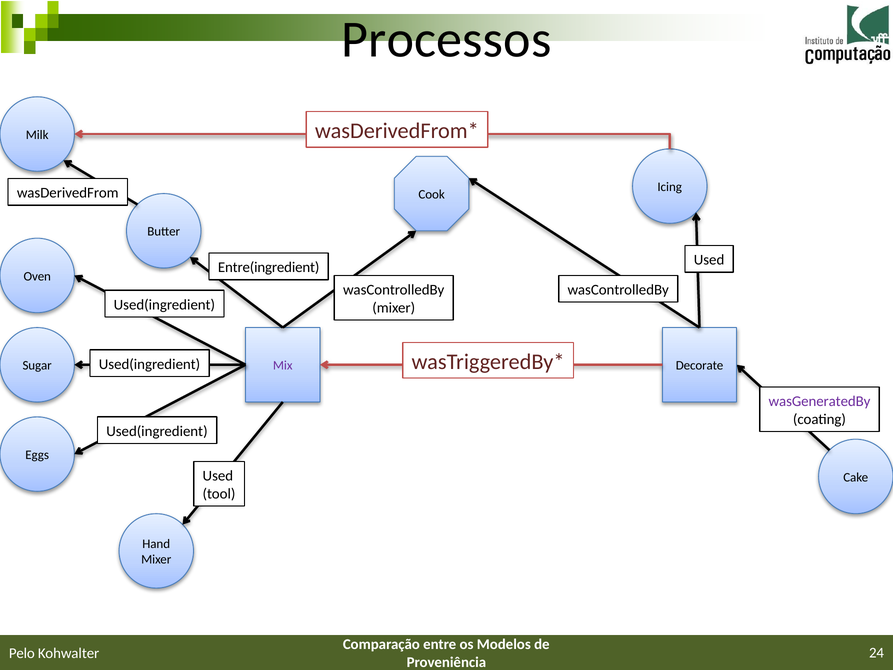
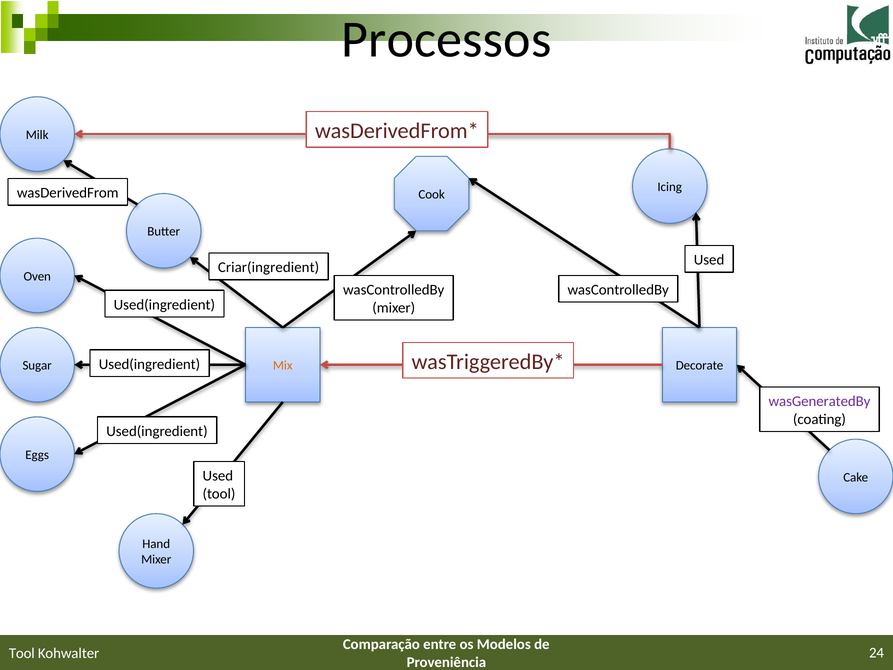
Entre(ingredient: Entre(ingredient -> Criar(ingredient (269, 267)
Mix colour: purple -> orange (283, 366)
Pelo: Pelo -> Tool (22, 653)
